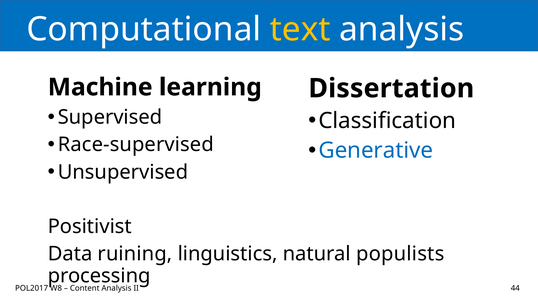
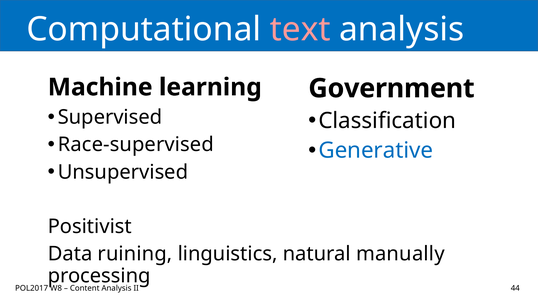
text colour: yellow -> pink (300, 29)
Dissertation: Dissertation -> Government (391, 88)
populists: populists -> manually (400, 254)
